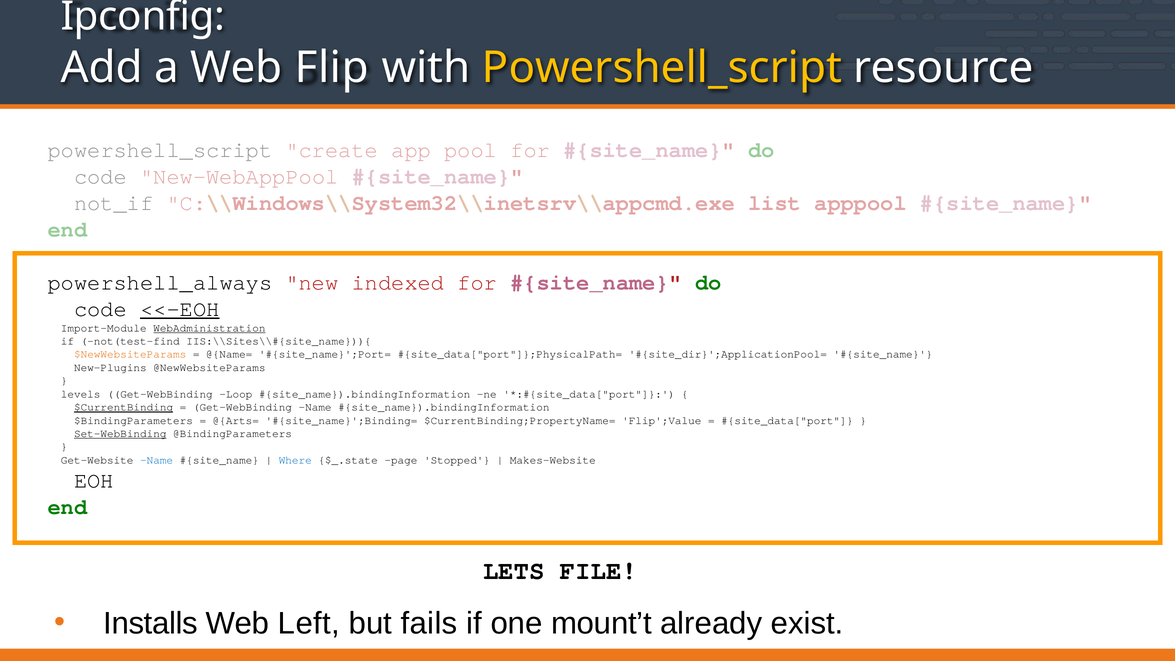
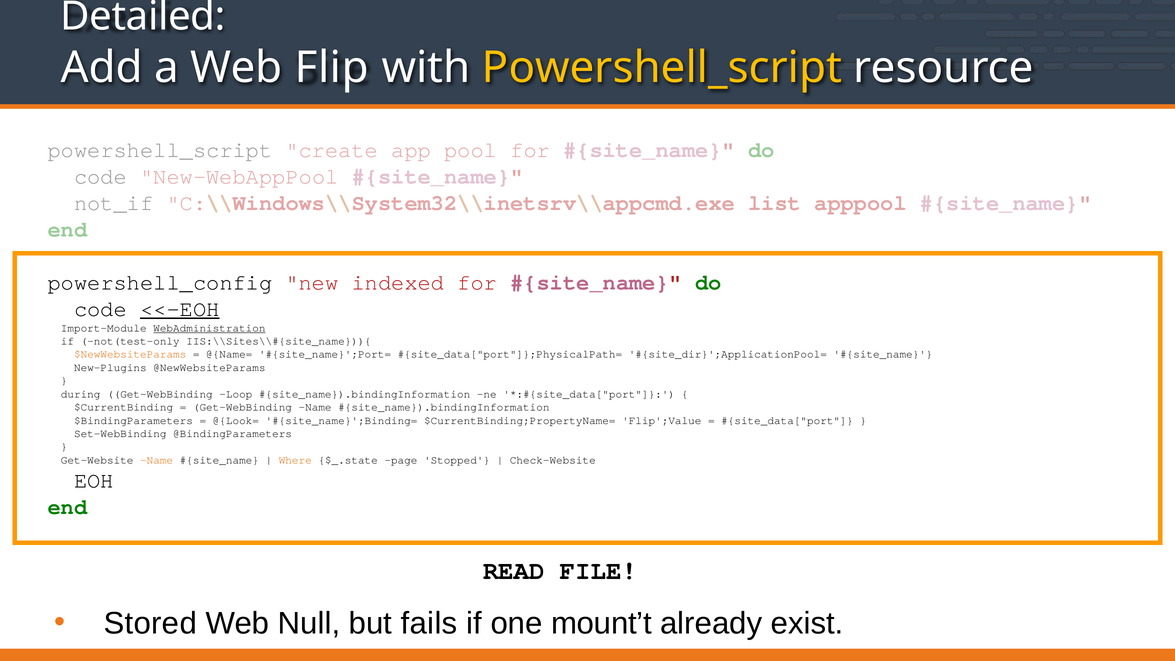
Ipconfig: Ipconfig -> Detailed (143, 17)
powershell_always: powershell_always -> powershell_config (160, 282)
not(test-find: not(test-find -> not(test-only (130, 341)
levels: levels -> during (81, 394)
$CurrentBinding underline: present -> none (124, 407)
@{Arts=: @{Arts= -> @{Look= (236, 420)
Set-WebBinding underline: present -> none (120, 434)
Name colour: blue -> orange (157, 460)
Where colour: blue -> orange (295, 460)
Makes-Website: Makes-Website -> Check-Website (553, 460)
LETS: LETS -> READ (514, 571)
Installs: Installs -> Stored (150, 623)
Left: Left -> Null (309, 623)
